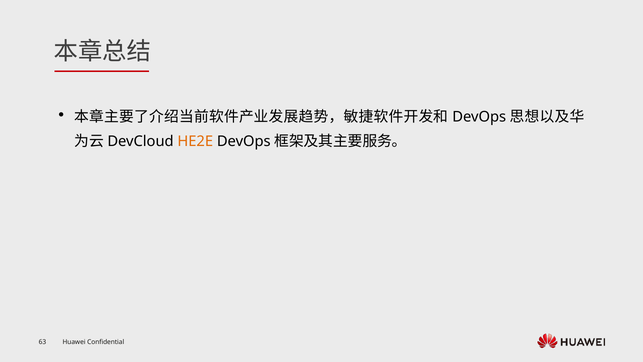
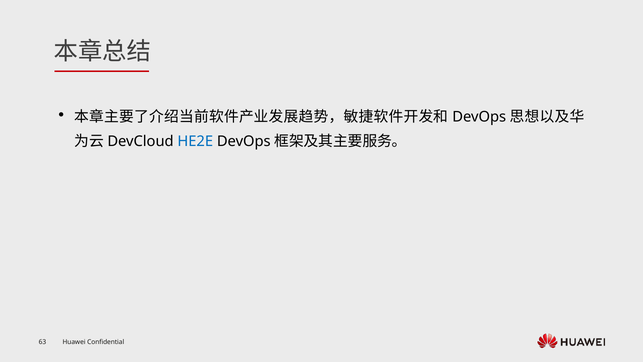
HE2E colour: orange -> blue (195, 141)
